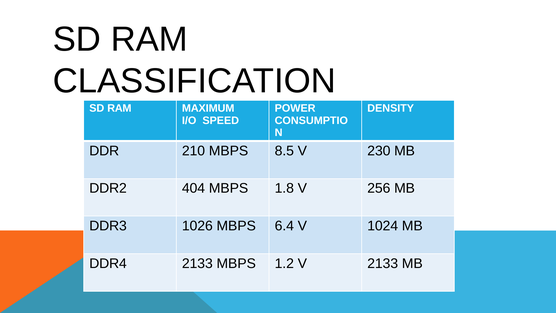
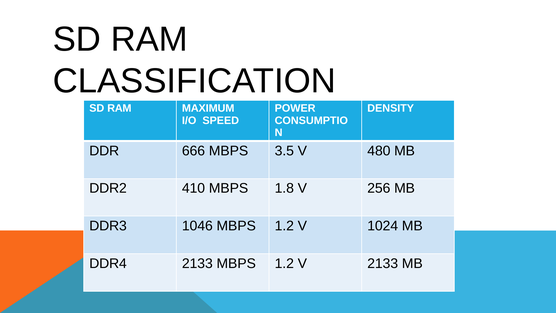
210: 210 -> 666 (194, 151)
8.5: 8.5 -> 3.5 (284, 151)
230: 230 -> 480 (379, 151)
404: 404 -> 410 (194, 188)
1026: 1026 -> 1046 (197, 226)
6.4: 6.4 -> 1.2 (284, 226)
